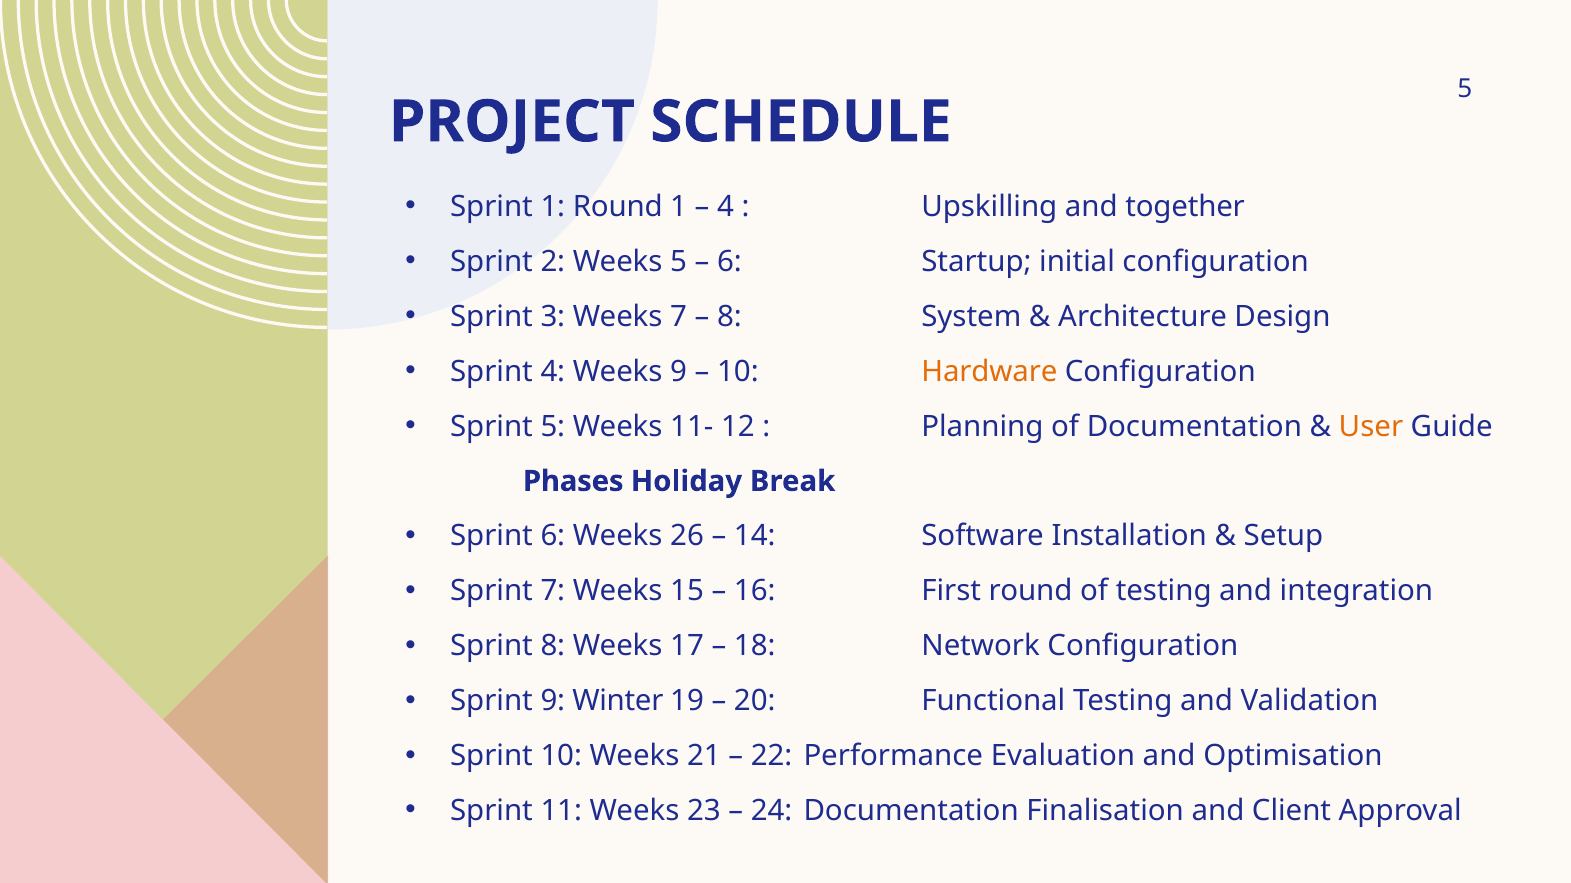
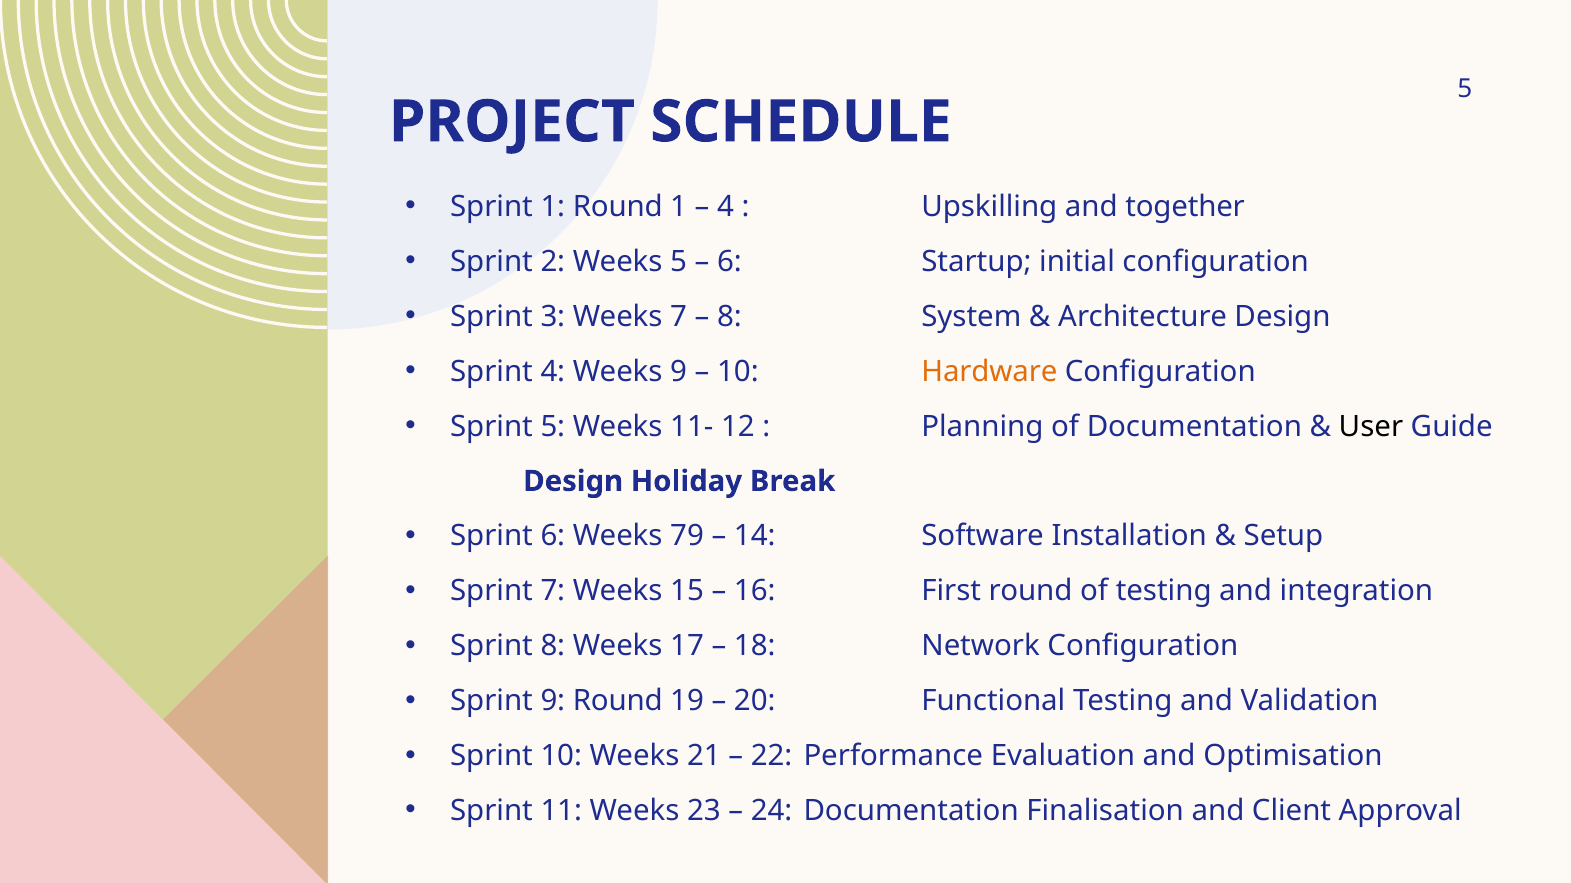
User colour: orange -> black (1371, 427)
Phases: Phases -> Design (573, 482)
26: 26 -> 79 (687, 537)
9 Winter: Winter -> Round (618, 701)
